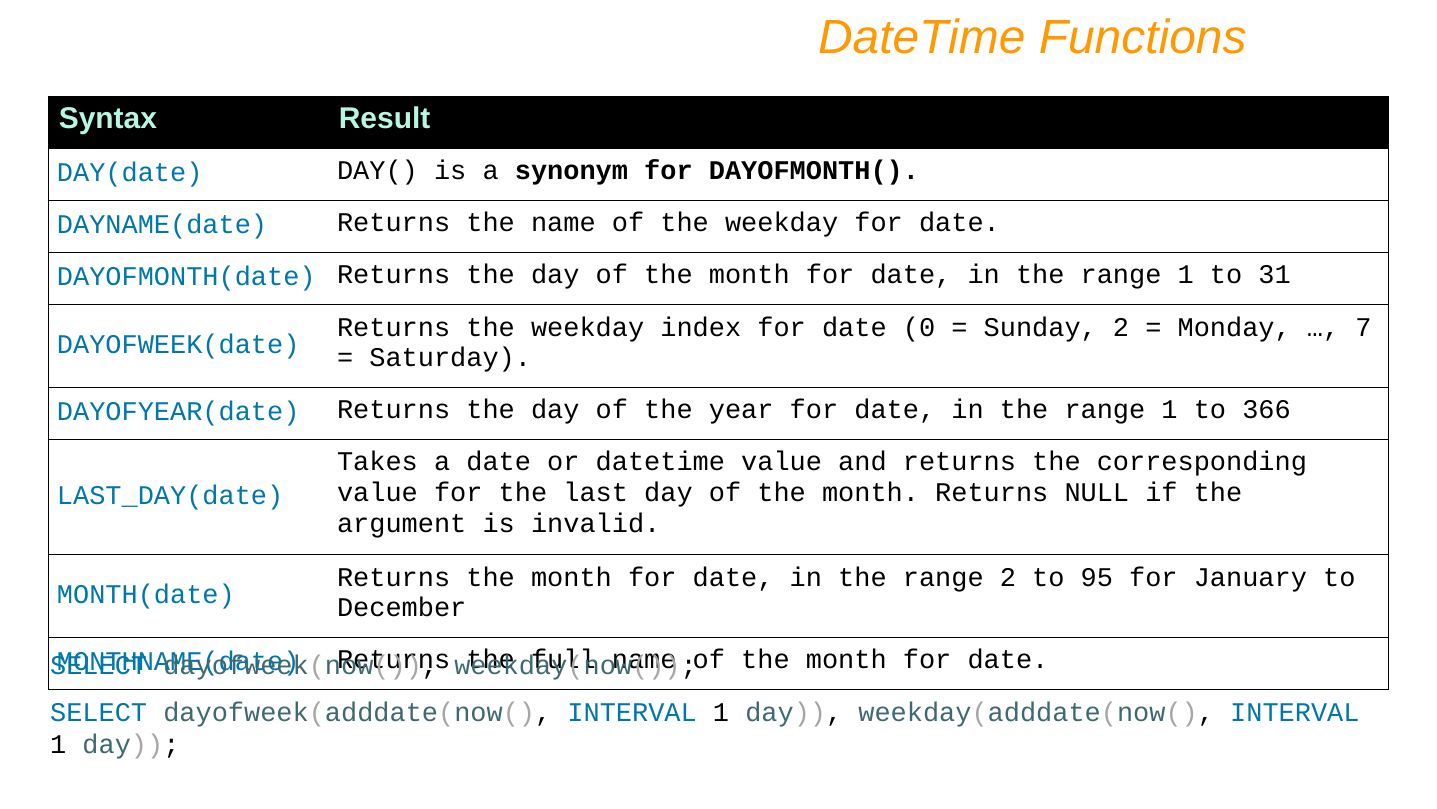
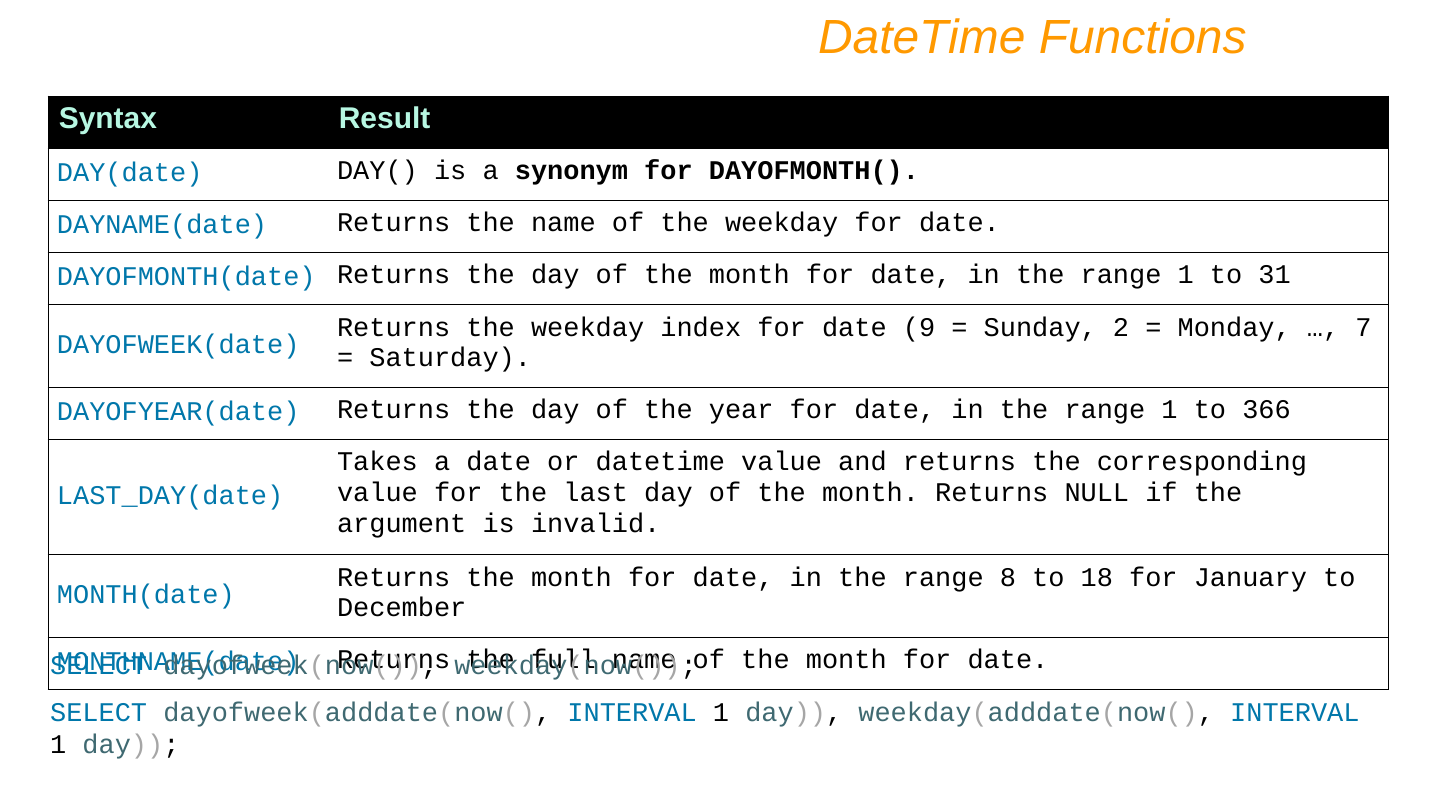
0: 0 -> 9 (919, 327)
range 2: 2 -> 8 (1008, 577)
95: 95 -> 18 (1097, 577)
